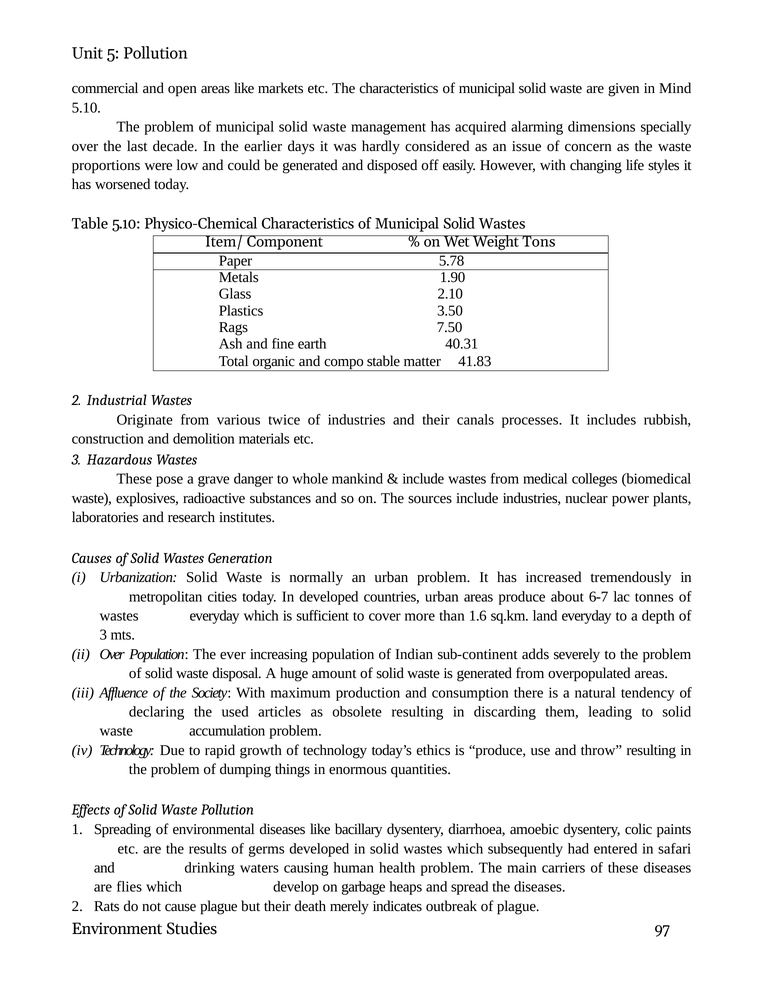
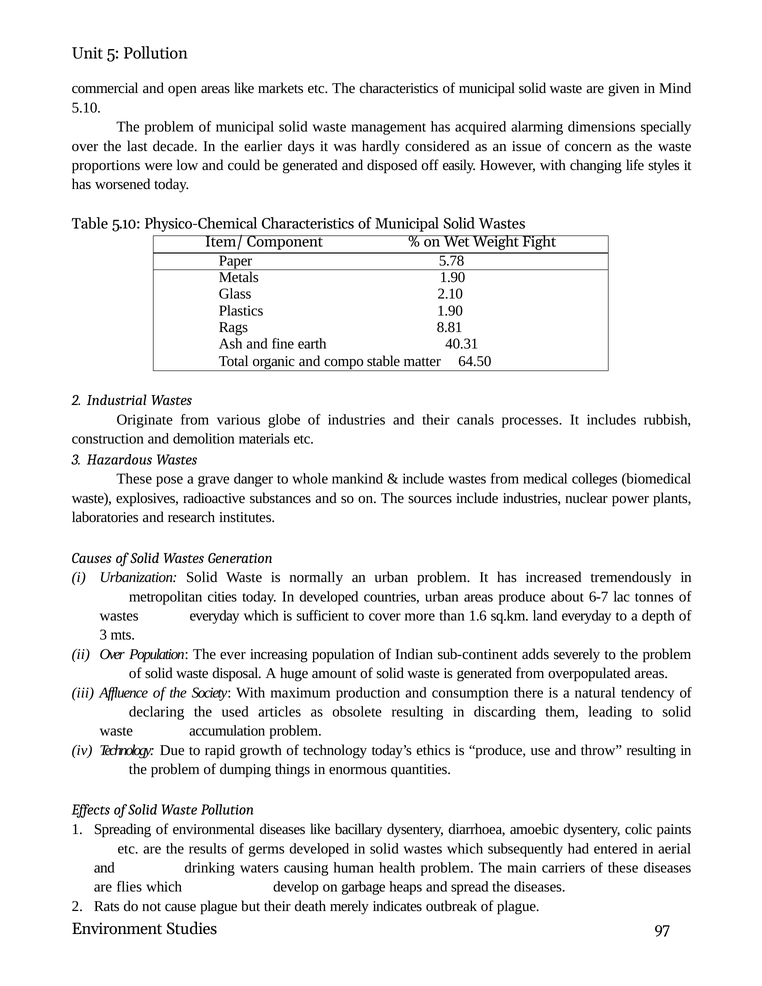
Tons: Tons -> Fight (539, 242)
Plastics 3.50: 3.50 -> 1.90 (450, 311)
7.50: 7.50 -> 8.81 (450, 328)
41.83: 41.83 -> 64.50 (475, 361)
twice: twice -> globe (284, 420)
safari: safari -> aerial (675, 849)
